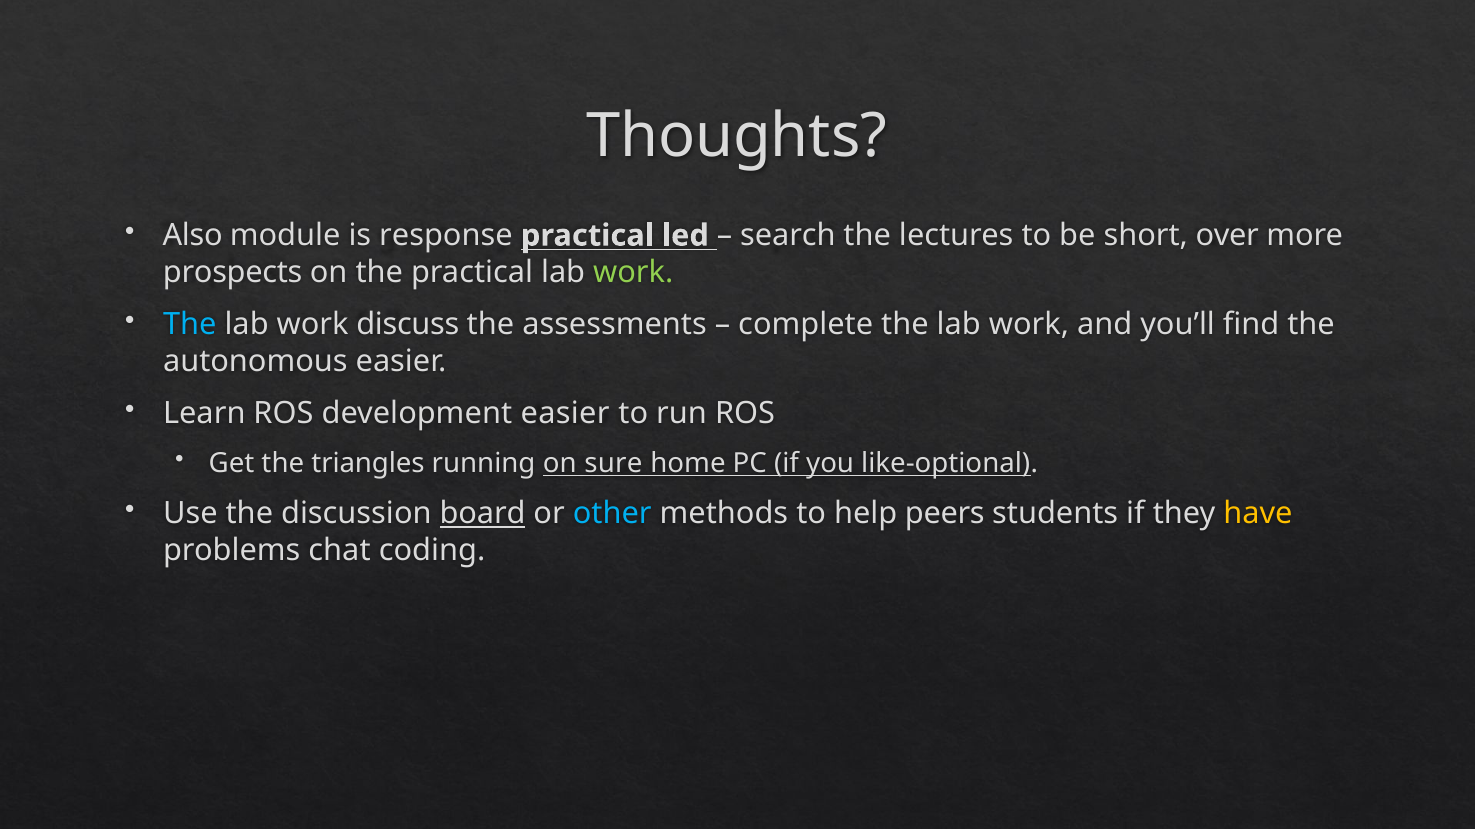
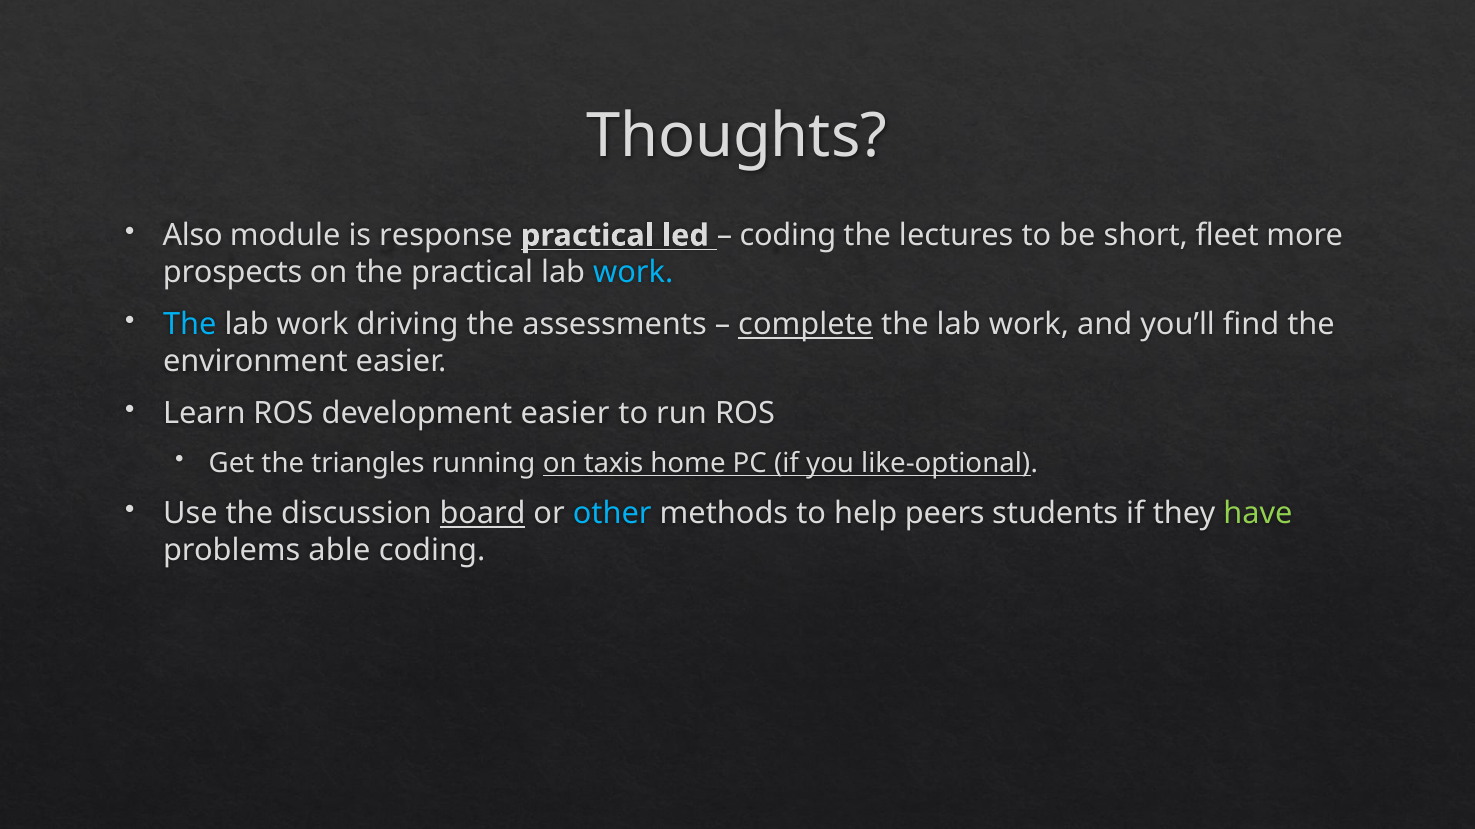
search: search -> coding (788, 236)
over: over -> fleet (1227, 236)
work colour: light green -> light blue (633, 273)
discuss: discuss -> driving (408, 325)
complete underline: none -> present (806, 325)
autonomous: autonomous -> environment (255, 362)
sure: sure -> taxis (614, 464)
have colour: yellow -> light green (1258, 514)
chat: chat -> able (339, 551)
